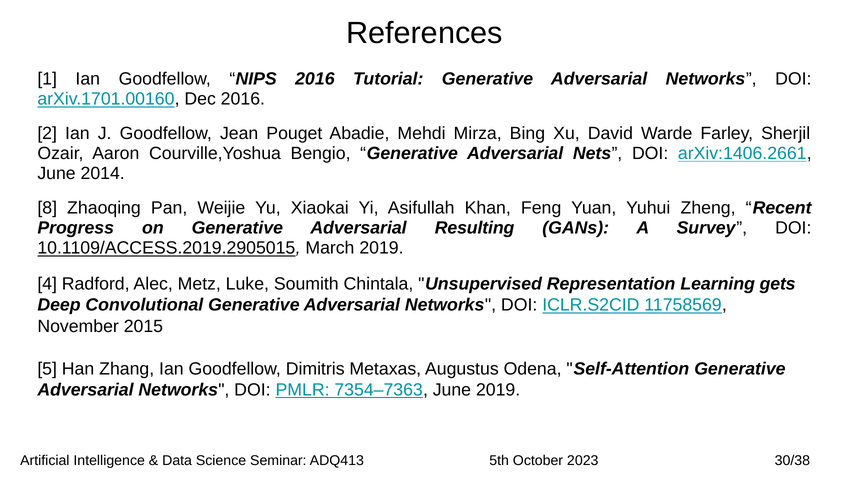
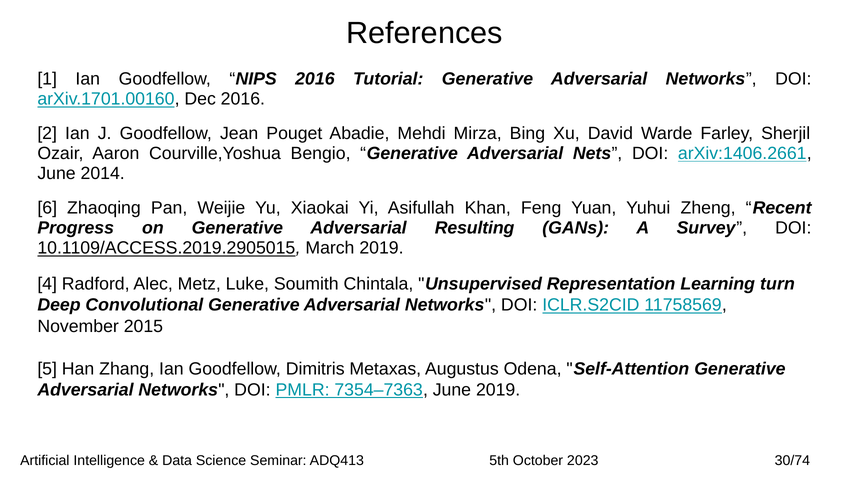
8: 8 -> 6 (47, 208)
gets: gets -> turn (777, 284)
30/38: 30/38 -> 30/74 (792, 461)
